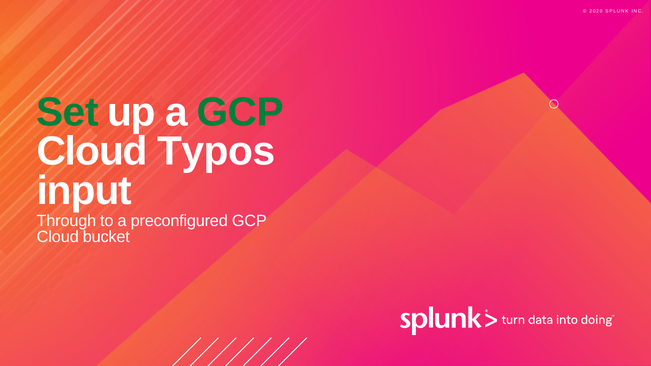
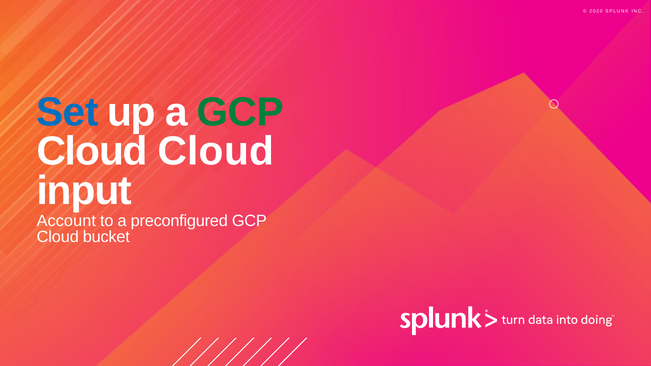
Set colour: green -> blue (67, 113)
Cloud Typos: Typos -> Cloud (216, 152)
Through: Through -> Account (66, 221)
